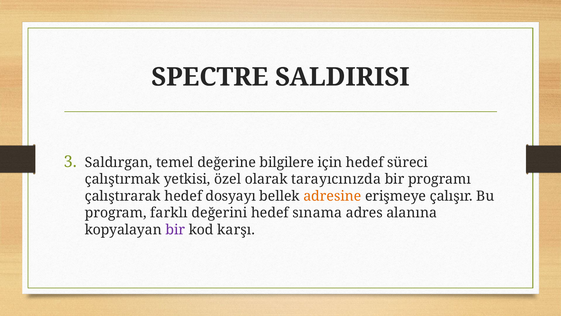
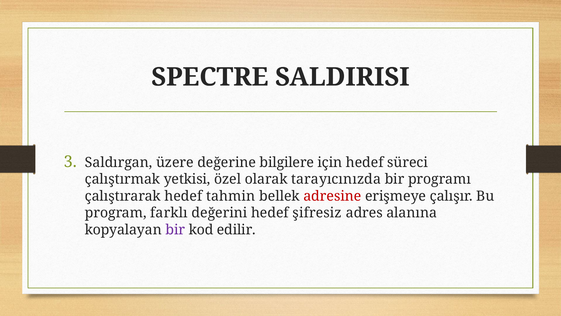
temel: temel -> üzere (175, 162)
dosyayı: dosyayı -> tahmin (231, 196)
adresine colour: orange -> red (332, 196)
sınama: sınama -> şifresiz (317, 213)
karşı: karşı -> edilir (236, 229)
